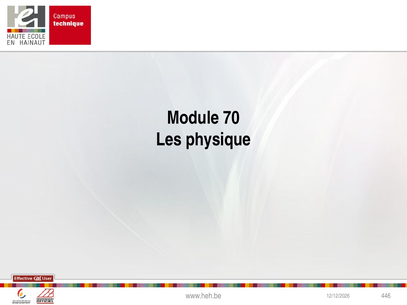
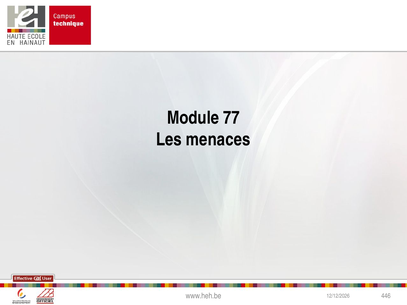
70: 70 -> 77 (231, 118)
physique: physique -> menaces (218, 140)
